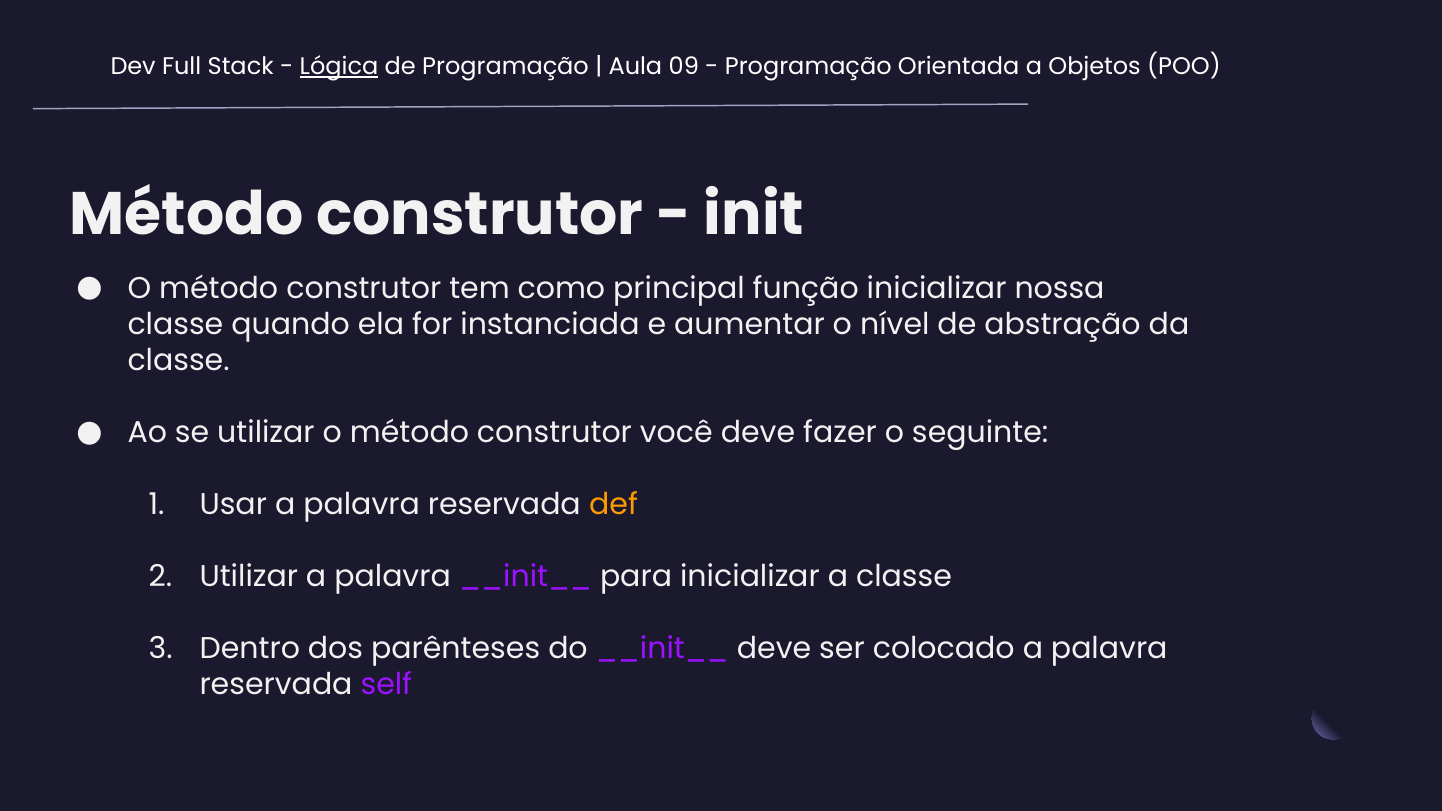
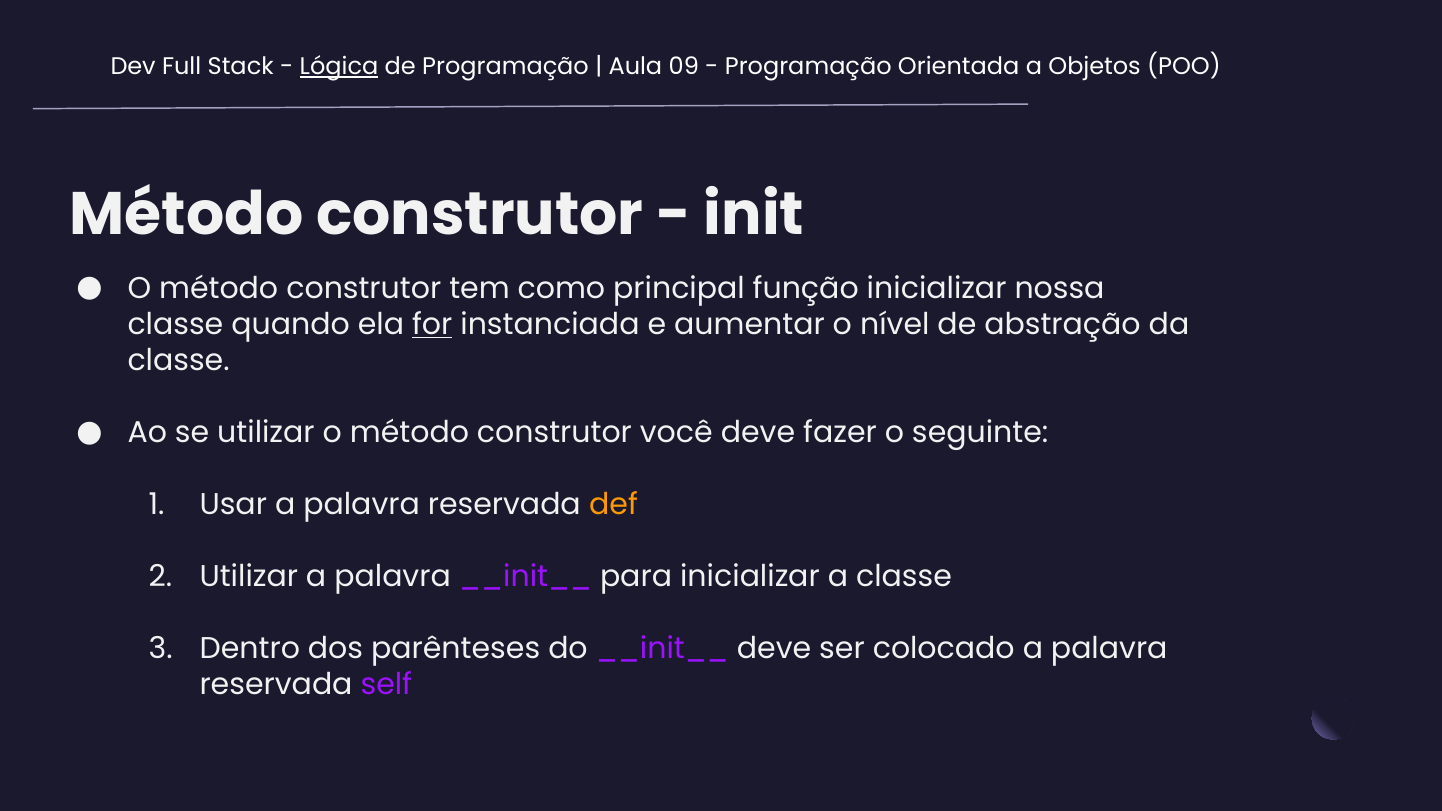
for underline: none -> present (432, 325)
